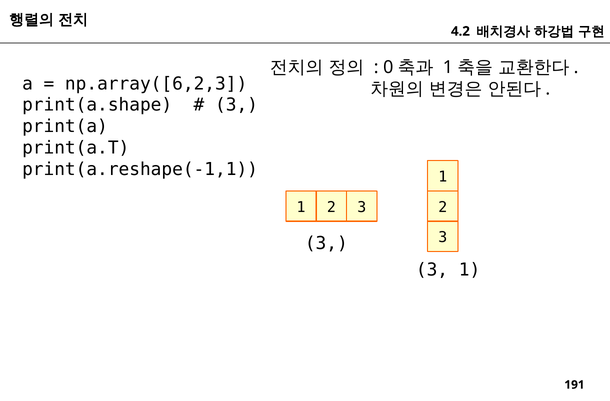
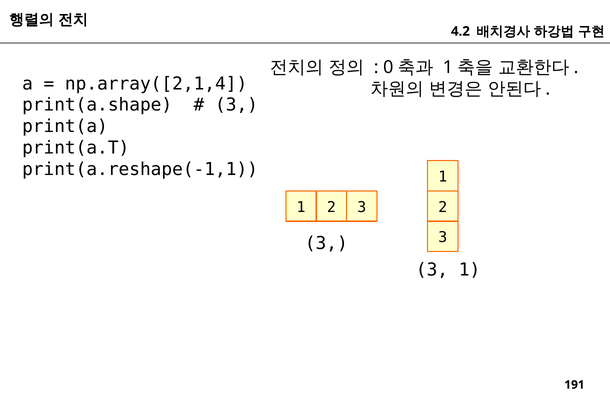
np.array([6,2,3: np.array([6,2,3 -> np.array([2,1,4 (156, 84)
